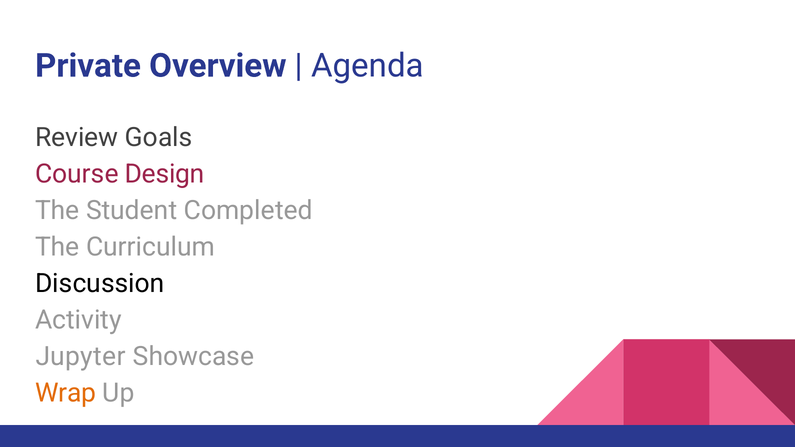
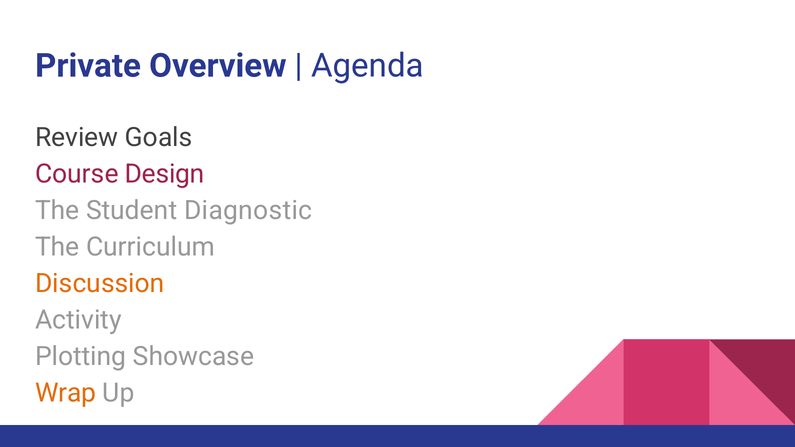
Completed: Completed -> Diagnostic (248, 211)
Discussion colour: black -> orange (100, 284)
Jupyter: Jupyter -> Plotting (81, 357)
